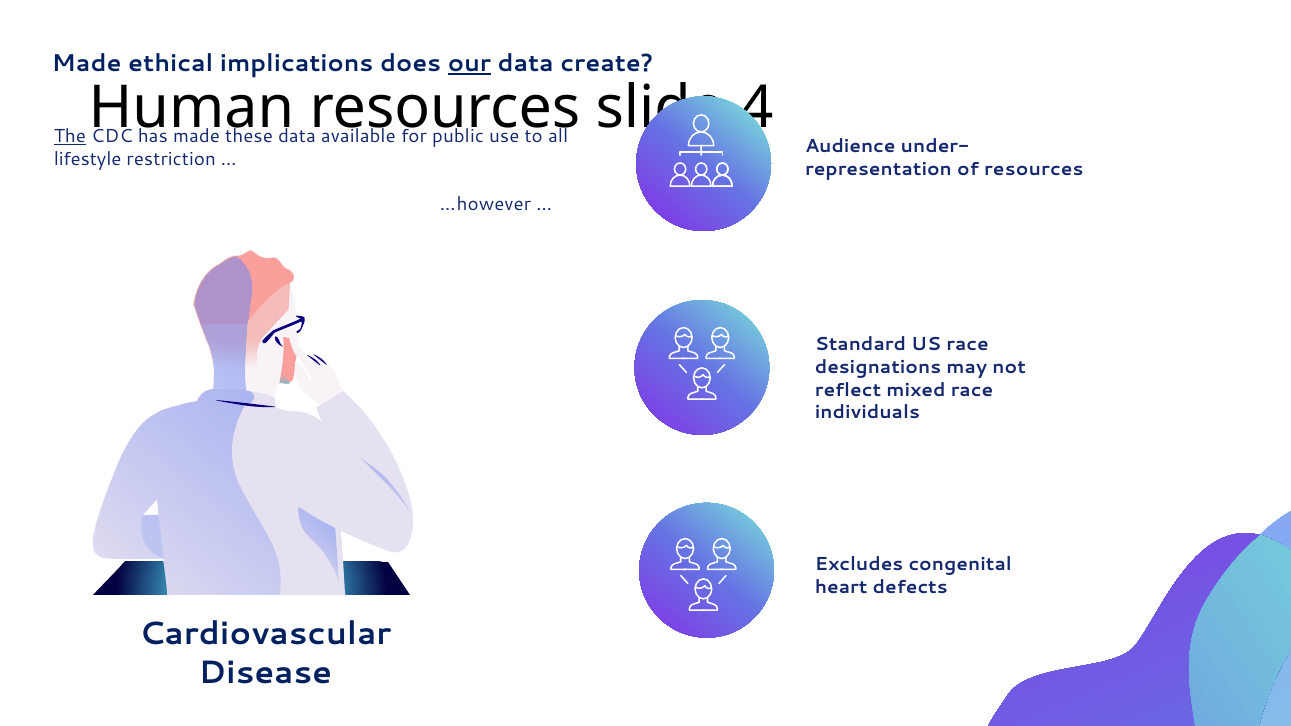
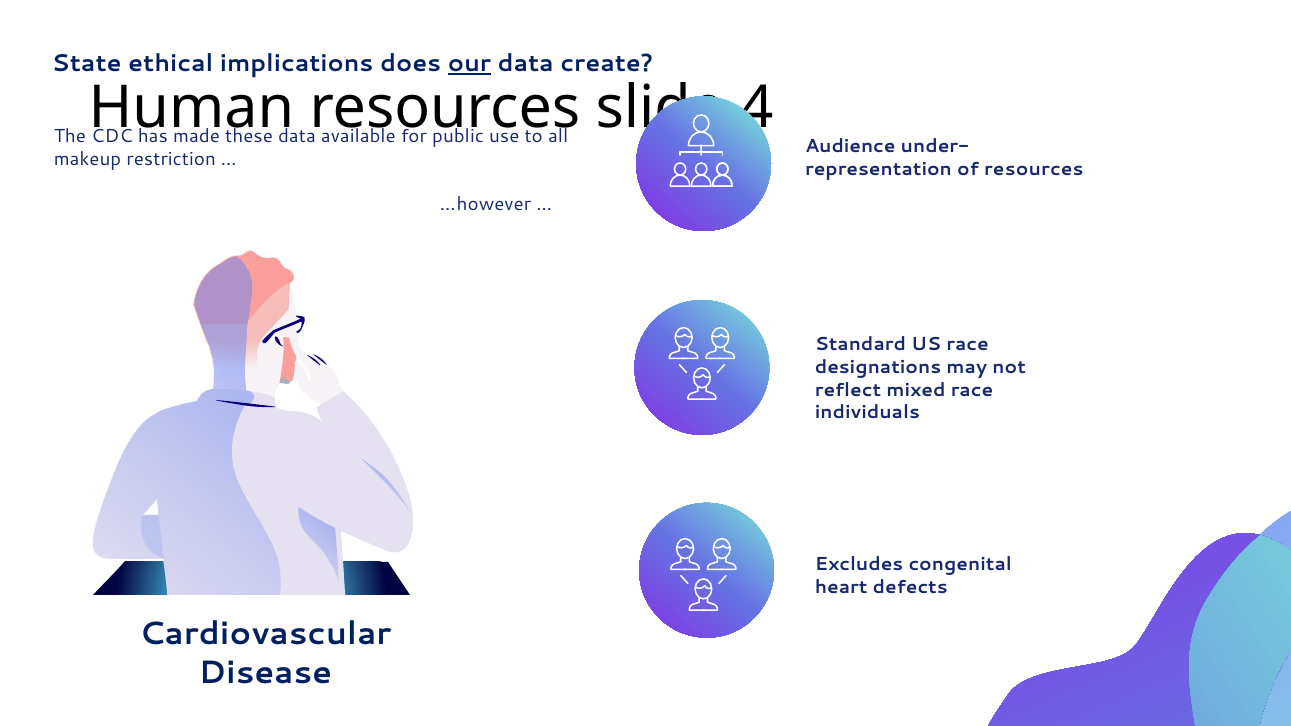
Made: Made -> State (87, 64)
The underline: present -> none (70, 137)
lifestyle: lifestyle -> makeup (87, 159)
